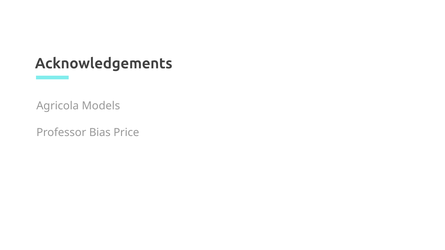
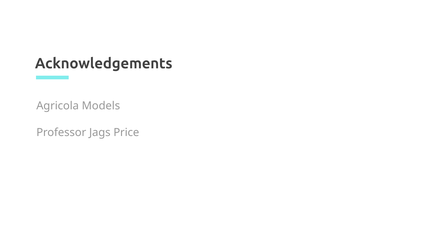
Bias: Bias -> Jags (100, 133)
